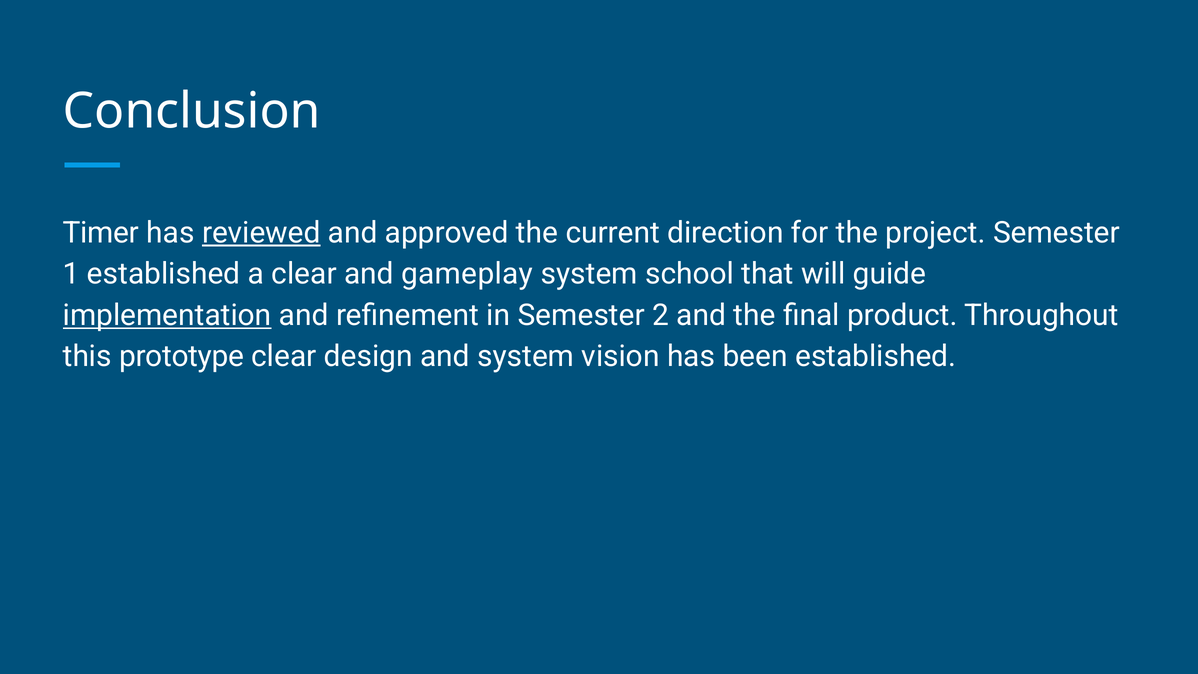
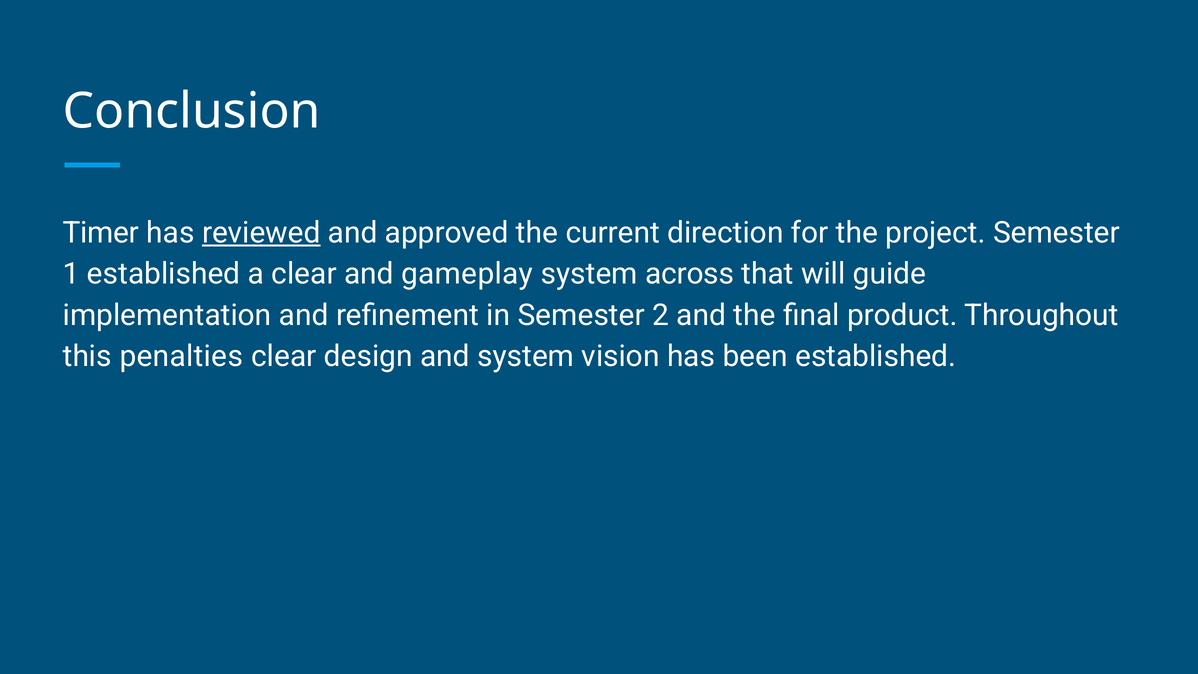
school: school -> across (690, 274)
implementation underline: present -> none (167, 315)
prototype: prototype -> penalties (181, 357)
